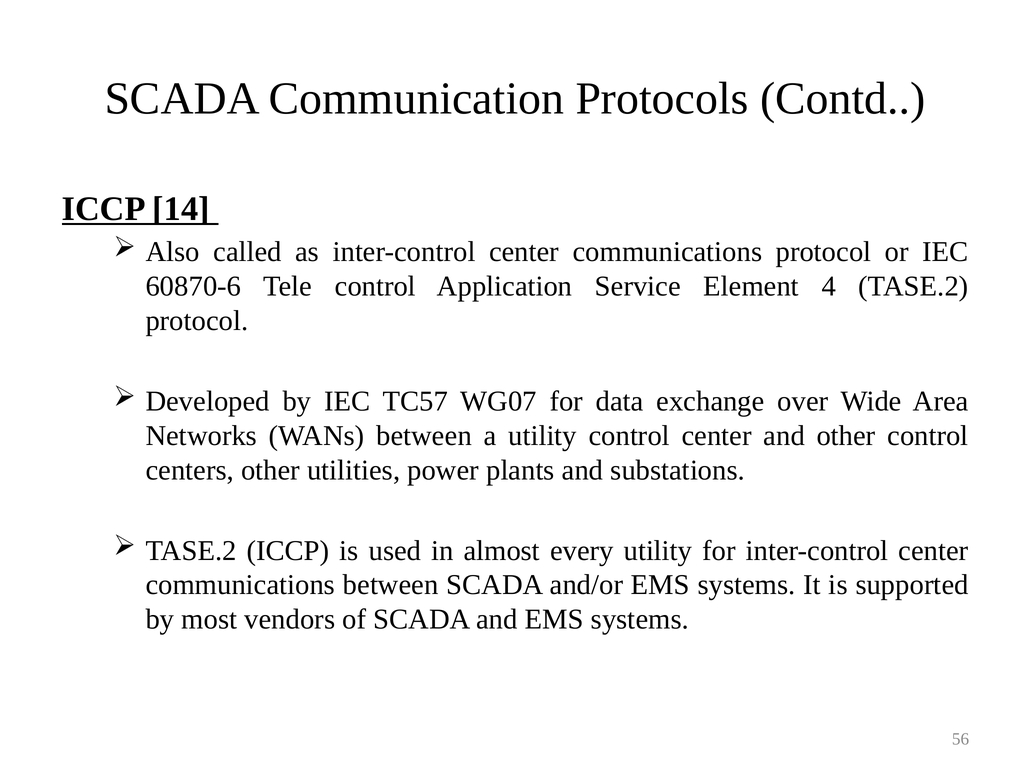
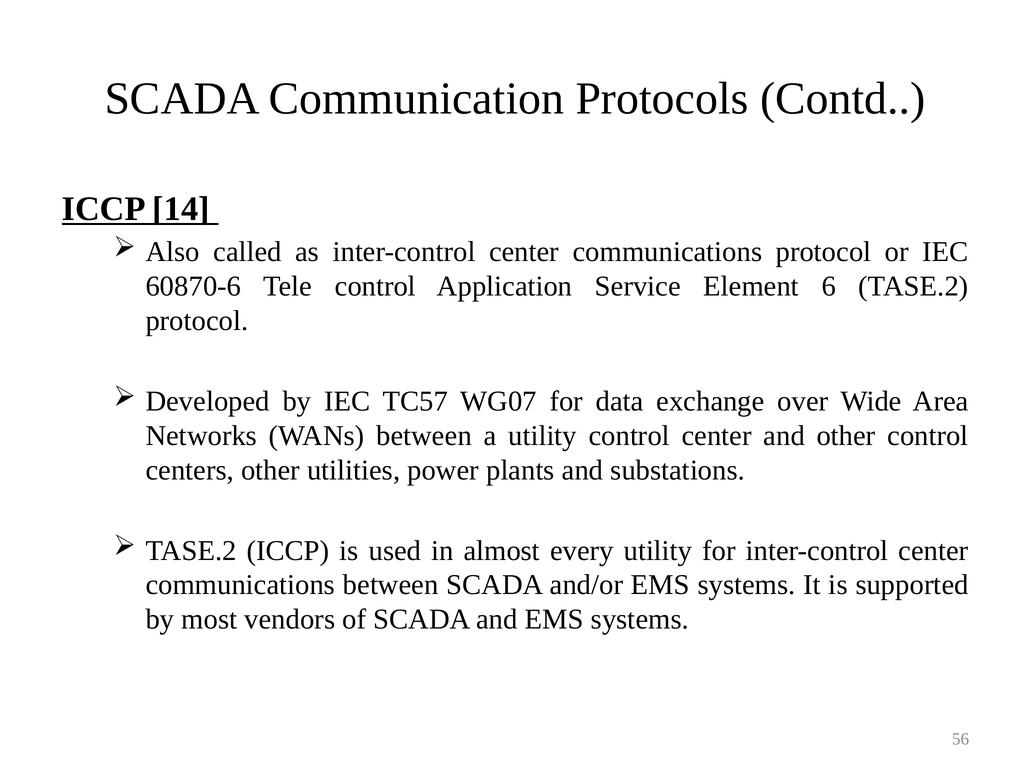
4: 4 -> 6 (829, 286)
